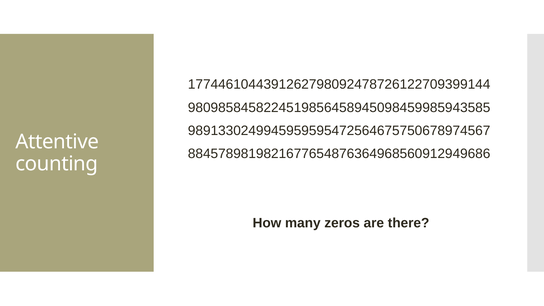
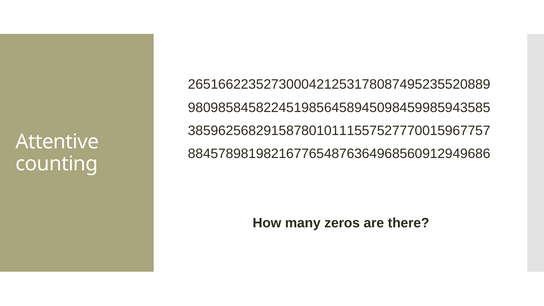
1774461044391262798092478726122709399144: 1774461044391262798092478726122709399144 -> 2651662235273000421253178087495235520889 (339, 84)
9891330249945959595472564675750678974567: 9891330249945959595472564675750678974567 -> 3859625682915878010111557527770015967757 (339, 131)
